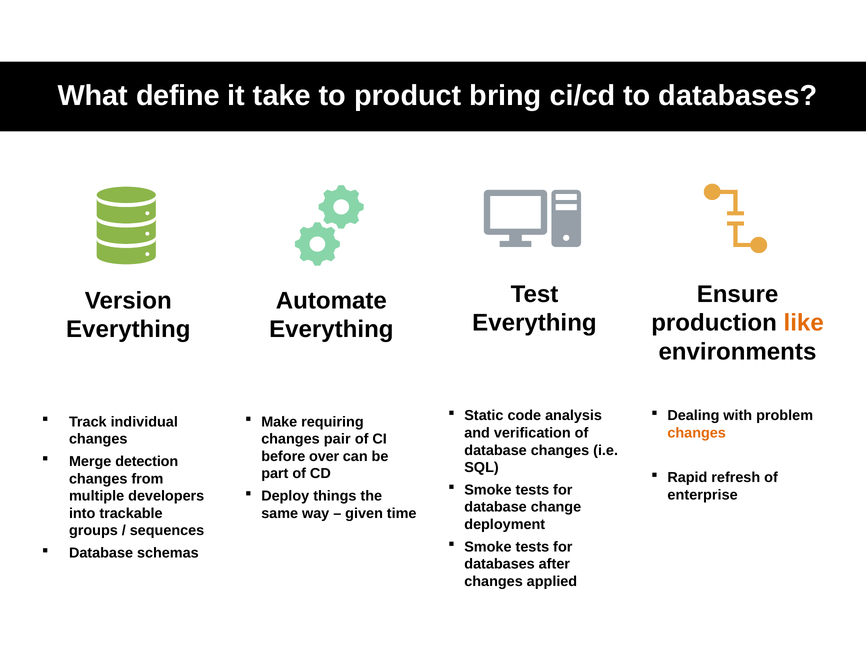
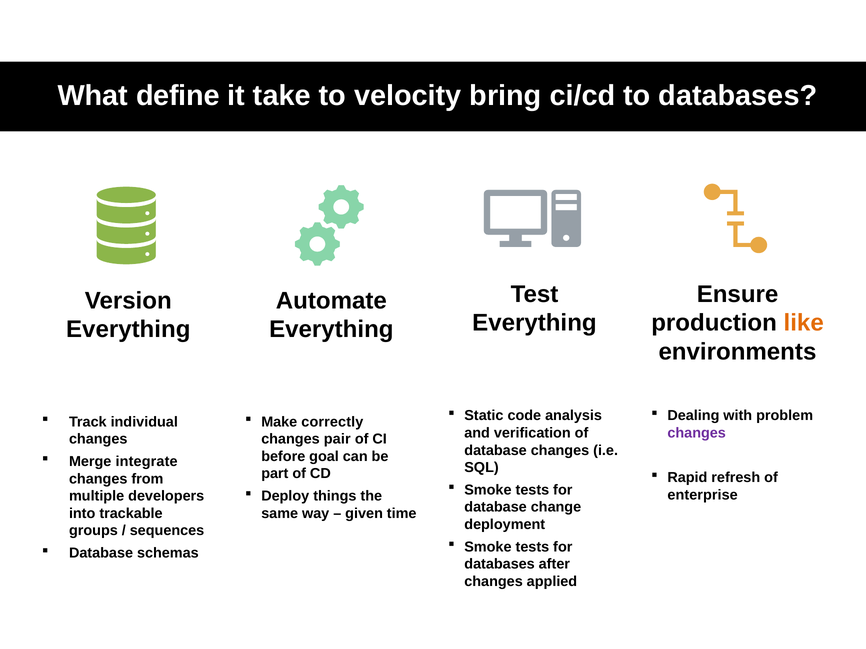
product: product -> velocity (408, 96)
requiring: requiring -> correctly (332, 422)
changes colour: orange -> purple (697, 433)
over: over -> goal (324, 457)
detection: detection -> integrate (147, 462)
